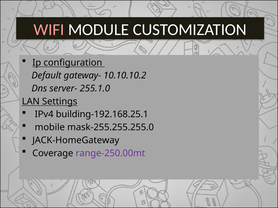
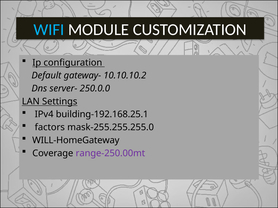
WIFI colour: pink -> light blue (49, 30)
255.1.0: 255.1.0 -> 250.0.0 (95, 89)
mobile: mobile -> factors (50, 128)
JACK-HomeGateway: JACK-HomeGateway -> WILL-HomeGateway (76, 141)
